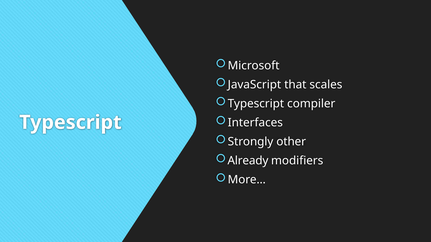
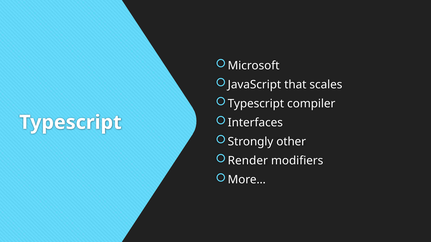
Already: Already -> Render (248, 161)
